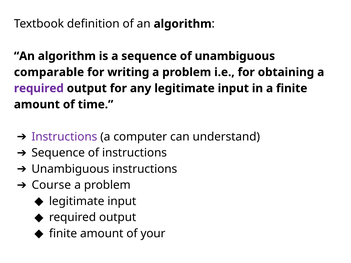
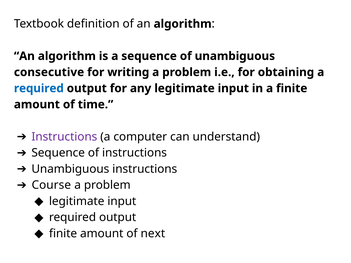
comparable: comparable -> consecutive (49, 72)
required colour: purple -> blue (39, 88)
your: your -> next (153, 234)
